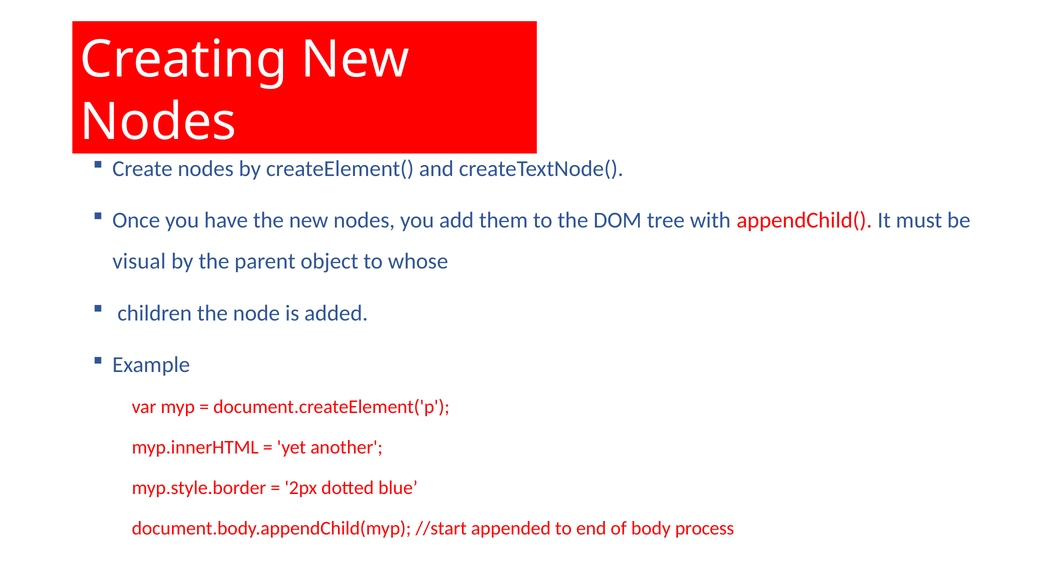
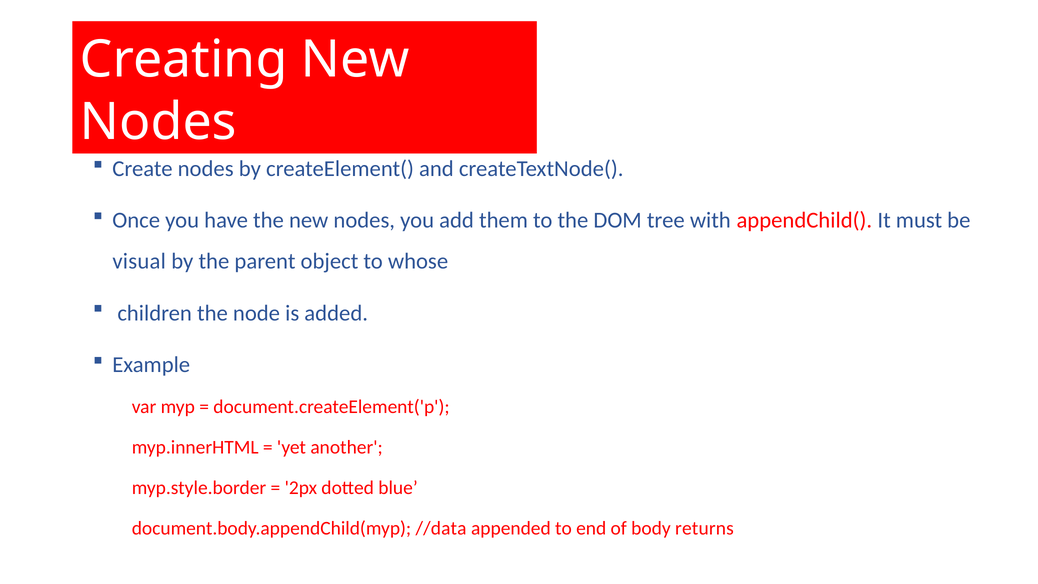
//start: //start -> //data (441, 528)
process: process -> returns (704, 528)
